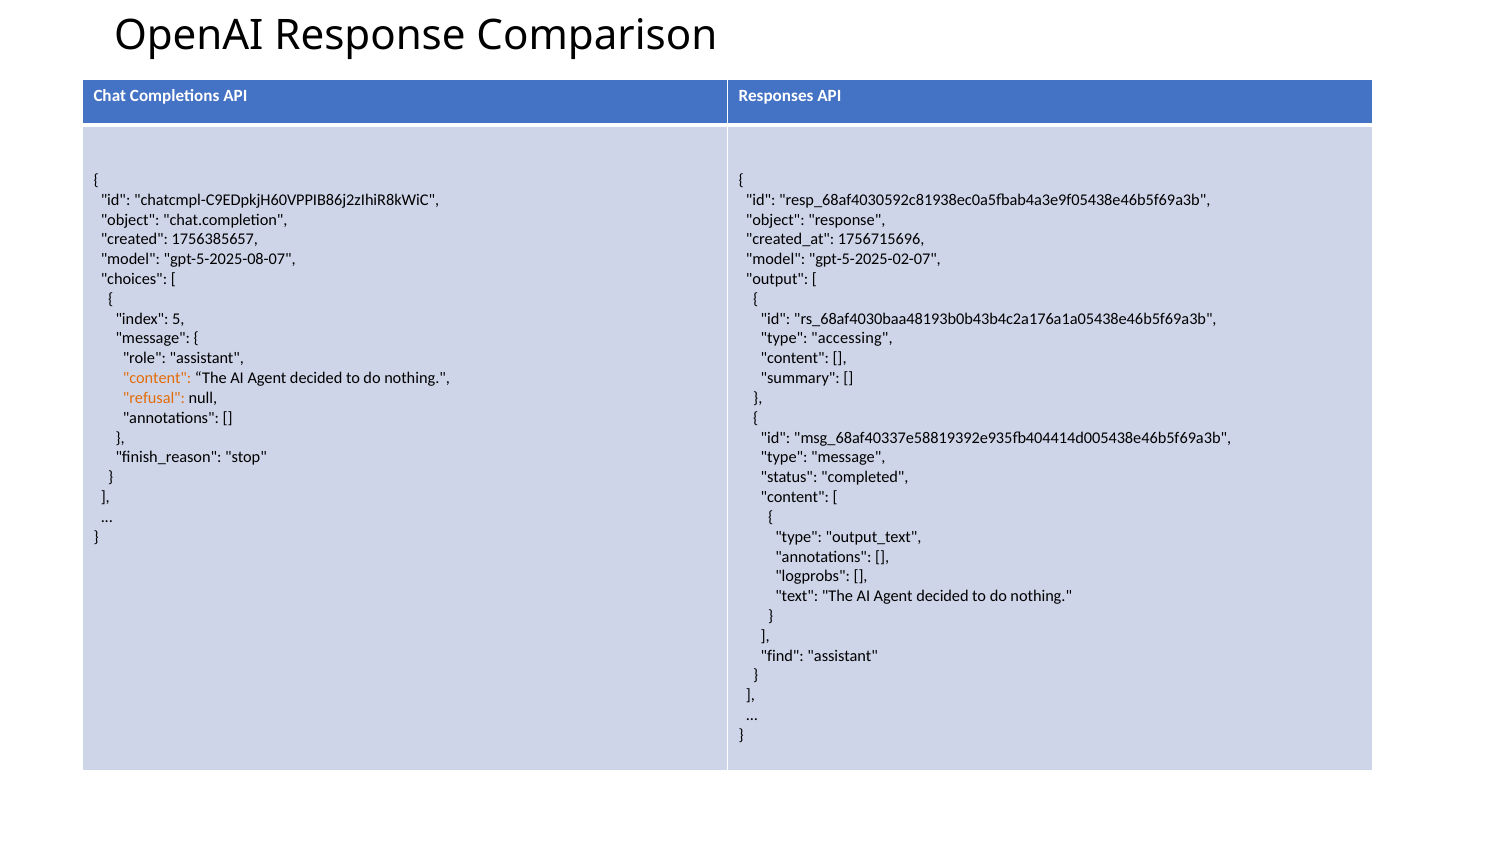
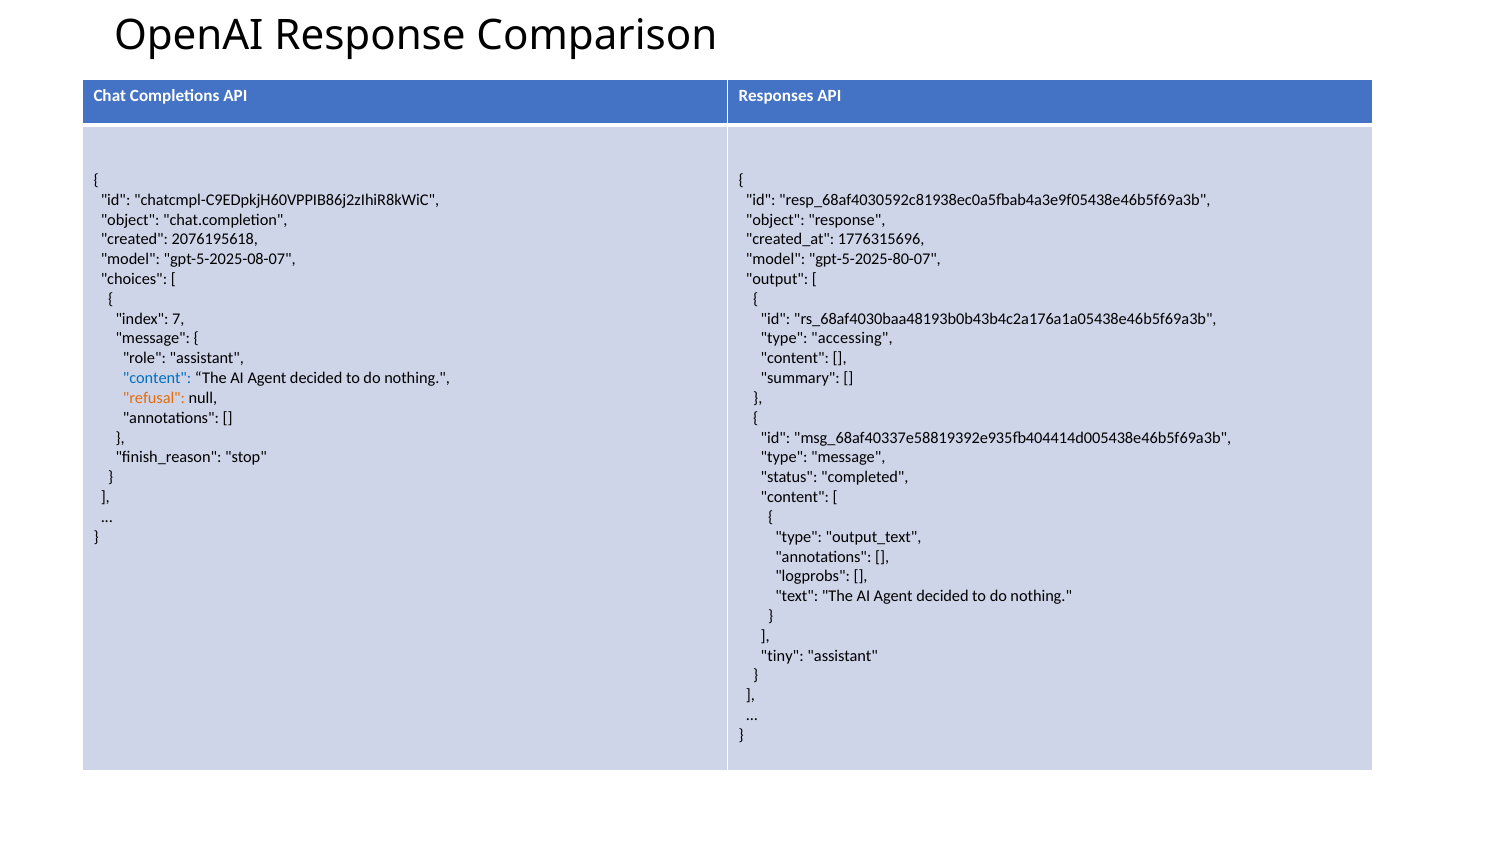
1756385657: 1756385657 -> 2076195618 (215, 240)
1756715696: 1756715696 -> 1776315696 (881, 240)
gpt-5-2025-02-07: gpt-5-2025-02-07 -> gpt-5-2025-80-07 (875, 259)
5: 5 -> 7 (178, 319)
content colour: orange -> blue (157, 378)
find: find -> tiny (782, 656)
